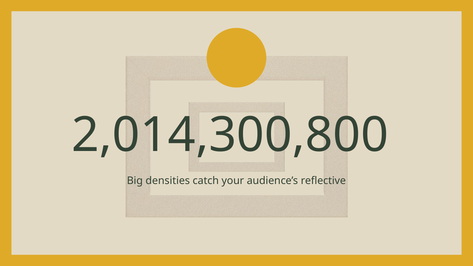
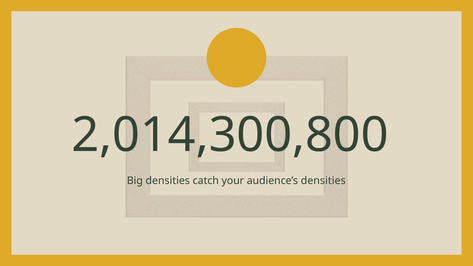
audience’s reflective: reflective -> densities (323, 181)
